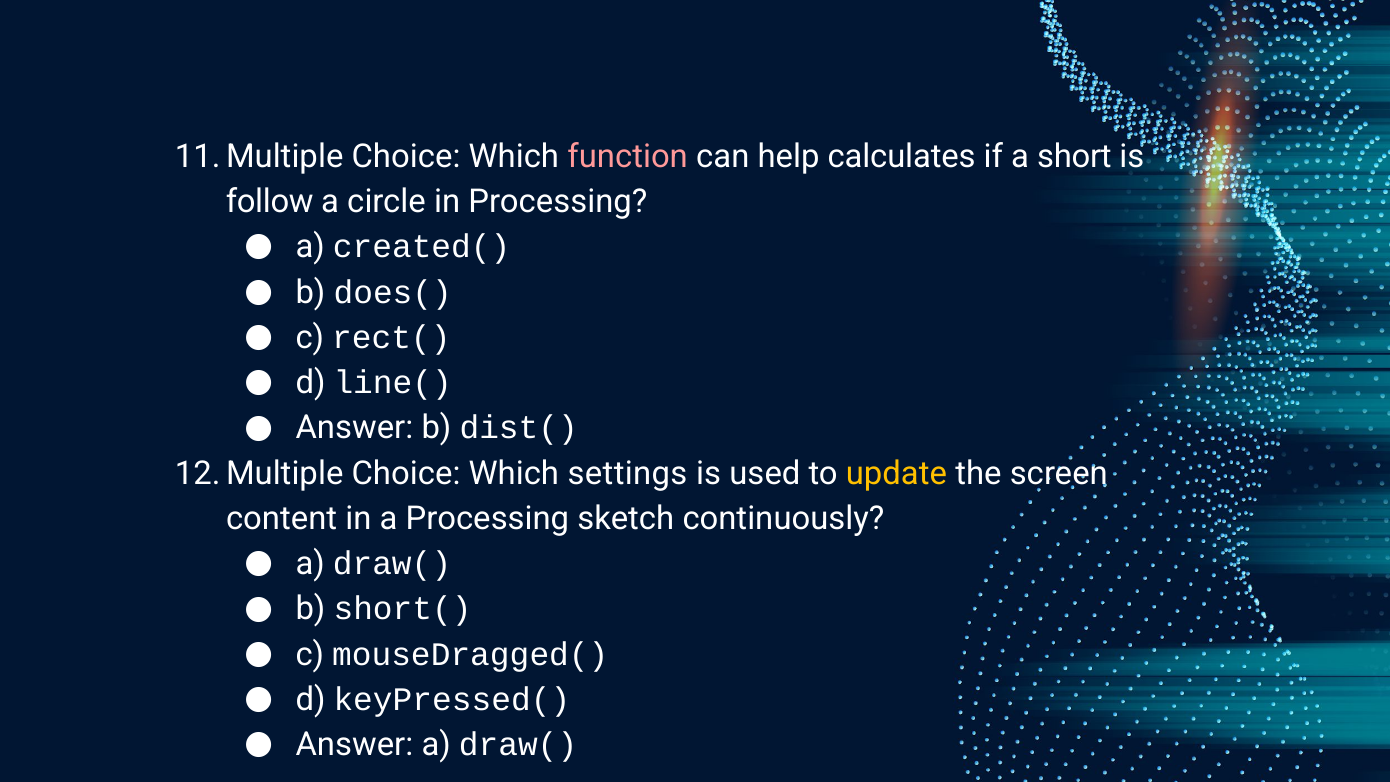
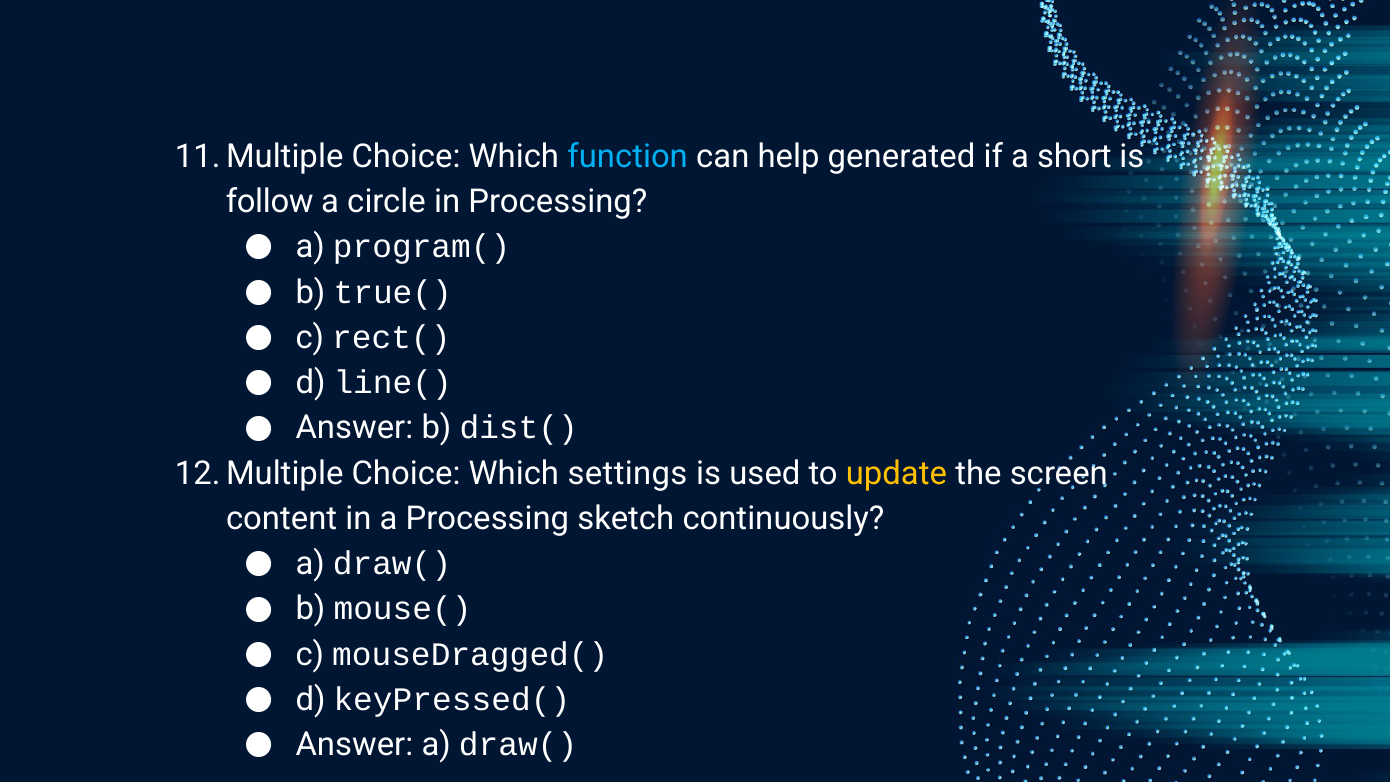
function colour: pink -> light blue (628, 156)
calculates: calculates -> generated (901, 156)
created(: created( -> program( (422, 247)
does(: does( -> true( (393, 292)
short(: short( -> mouse( (403, 609)
